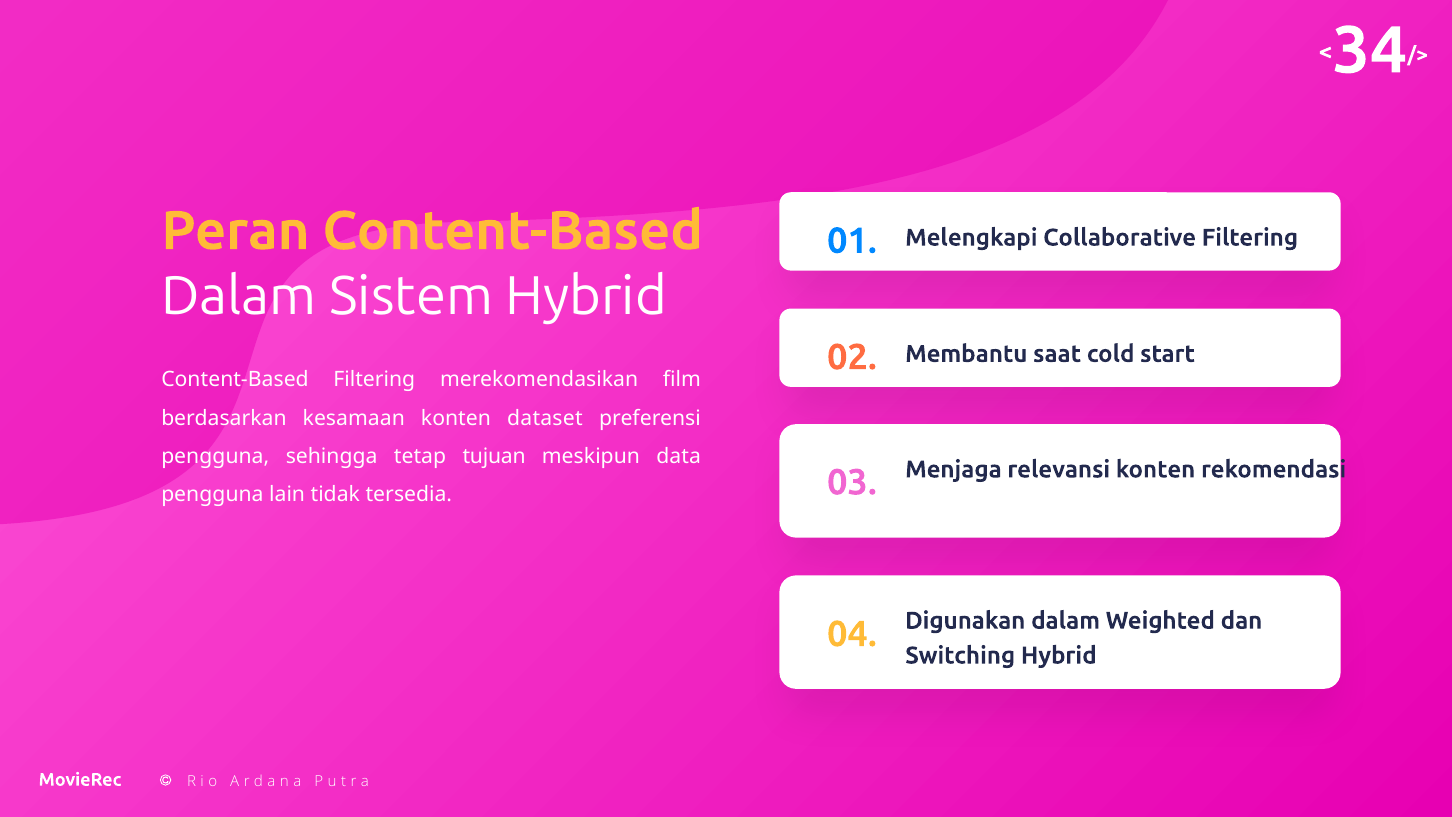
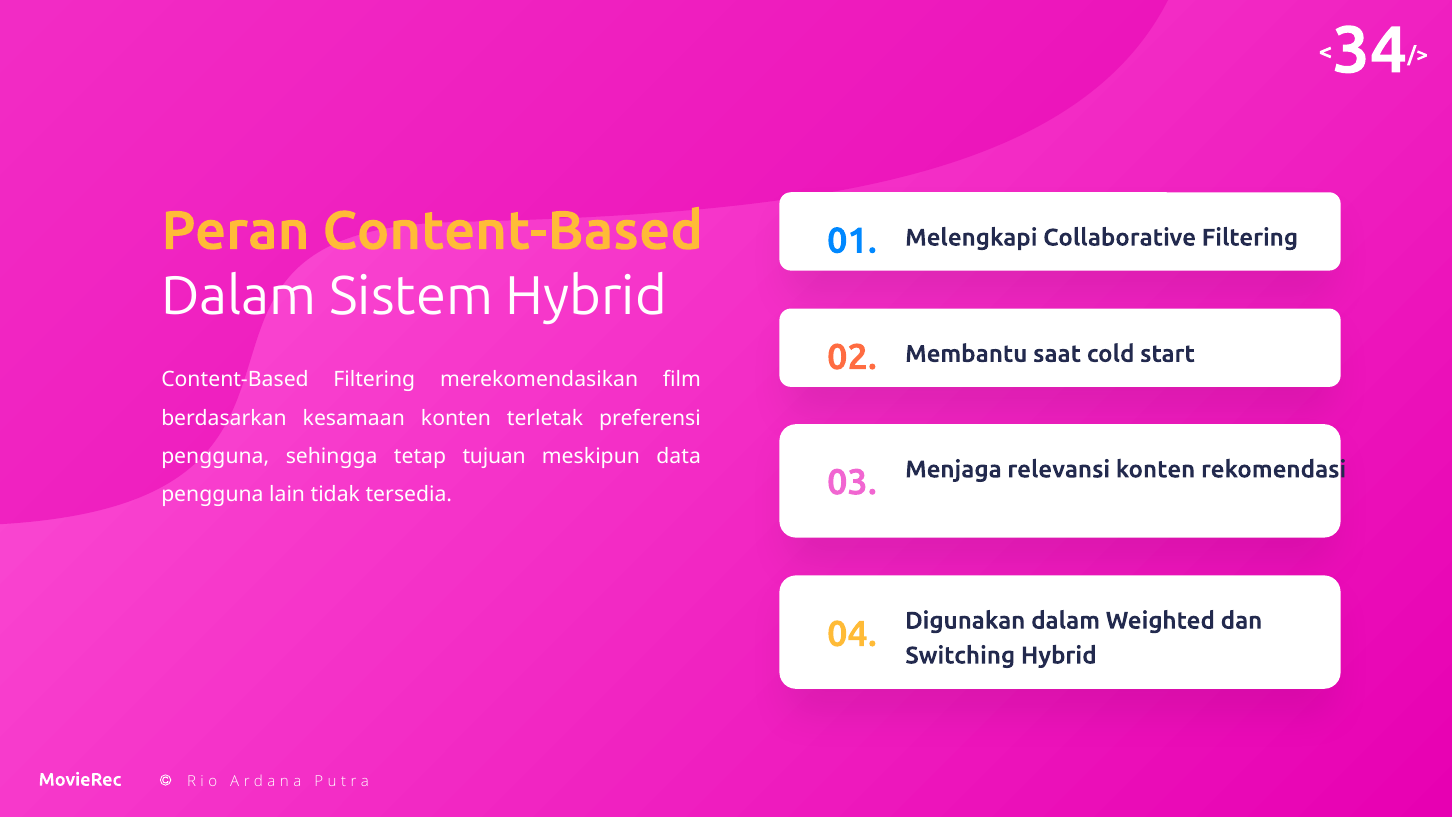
dataset: dataset -> terletak (545, 418)
